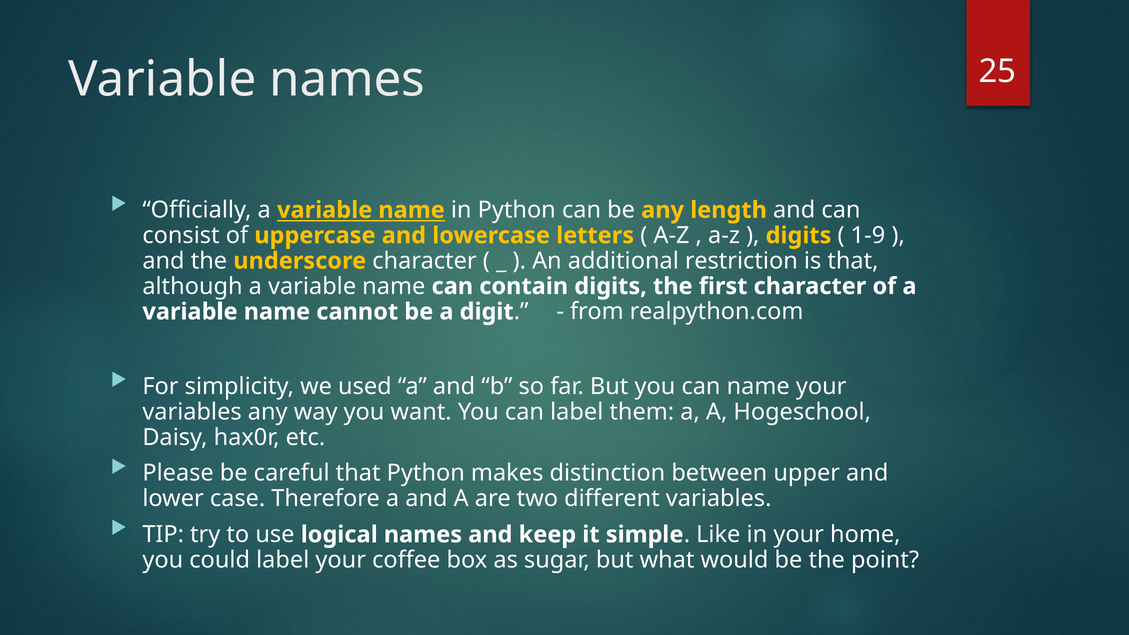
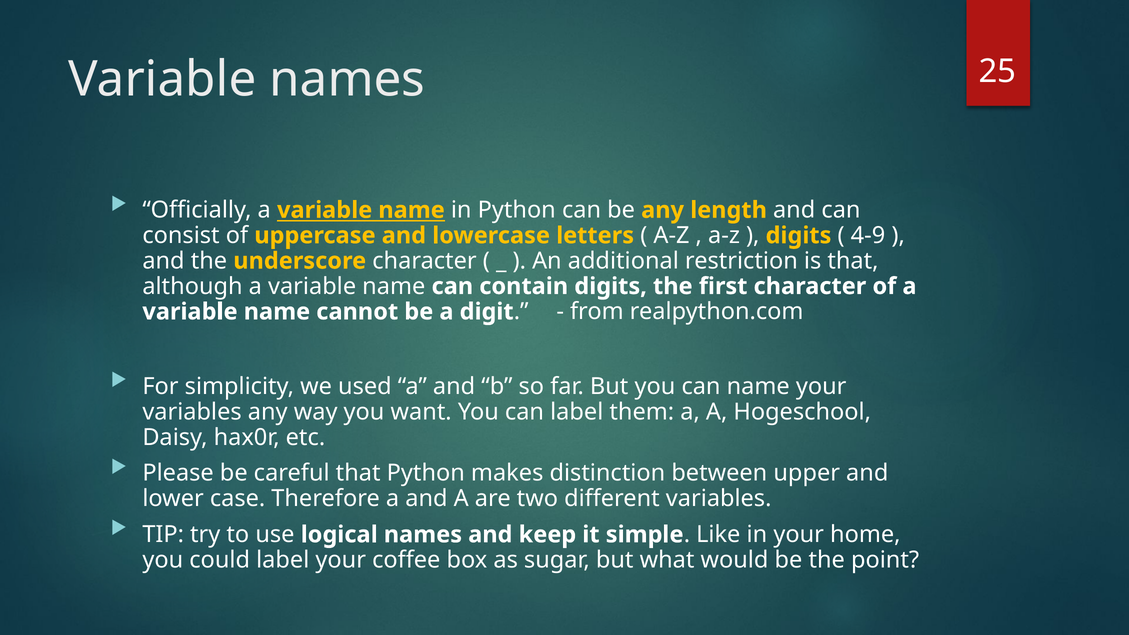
1-9: 1-9 -> 4-9 (868, 236)
